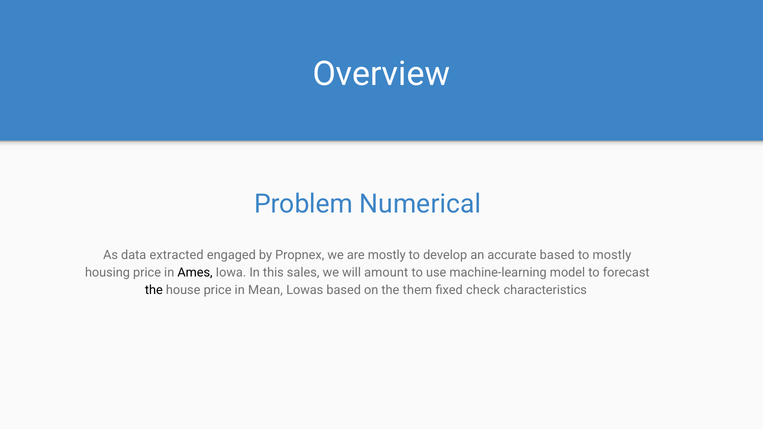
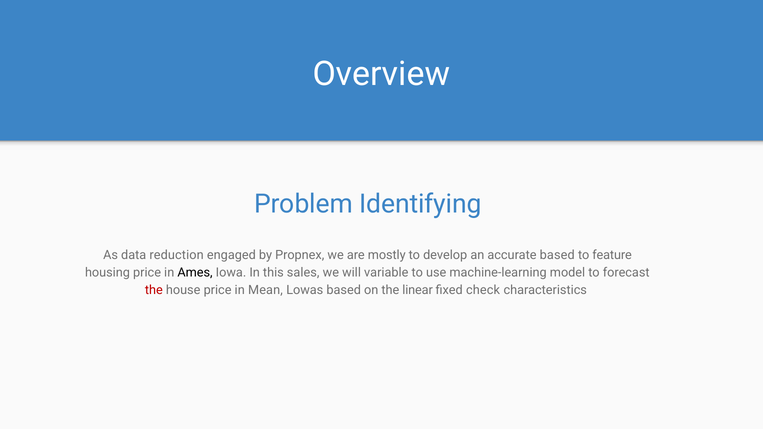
Numerical: Numerical -> Identifying (420, 204)
extracted: extracted -> reduction (177, 255)
to mostly: mostly -> feature (612, 255)
amount: amount -> variable (386, 273)
the colour: black -> red (154, 290)
them: them -> linear (418, 290)
